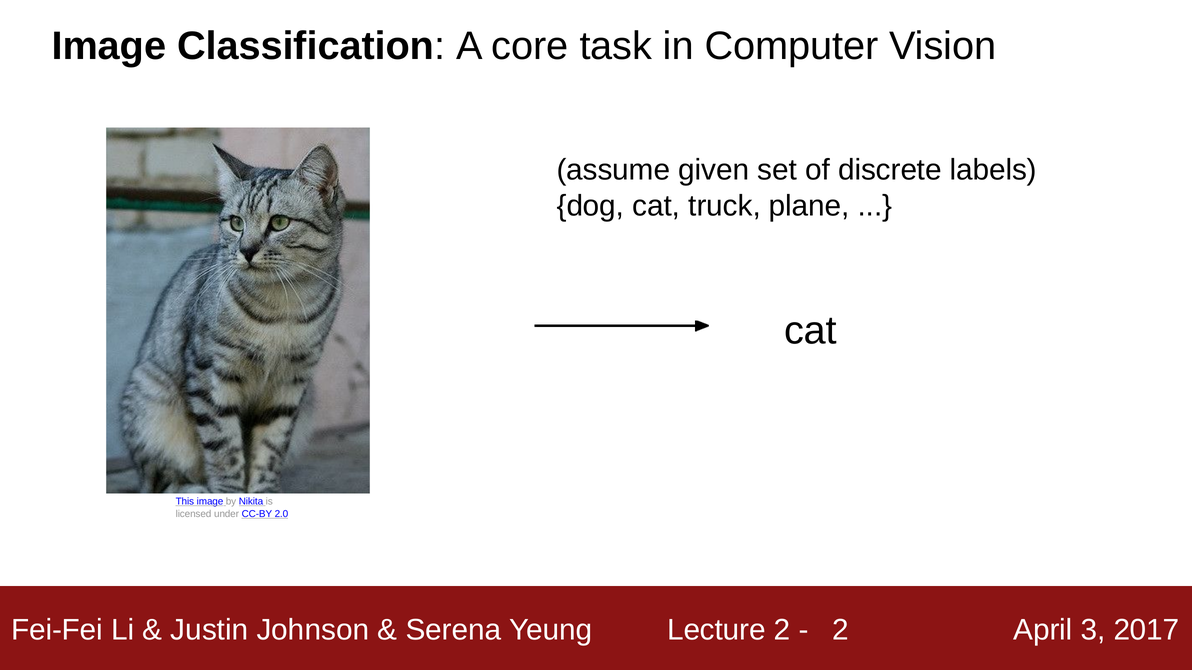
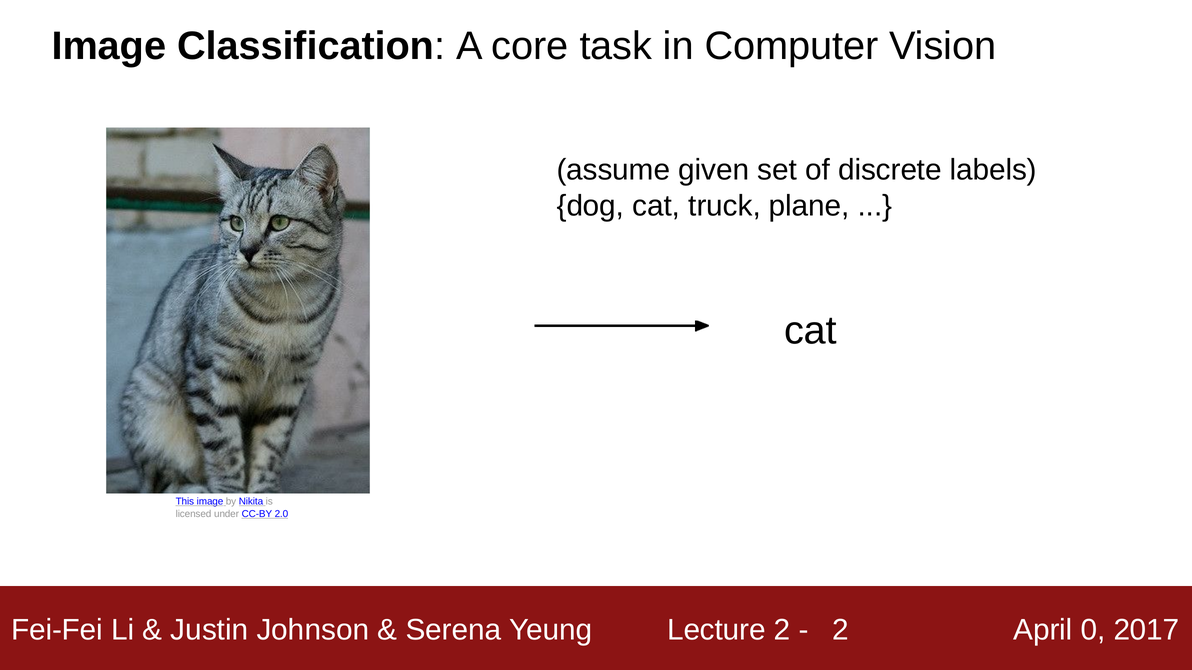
3: 3 -> 0 (1093, 631)
